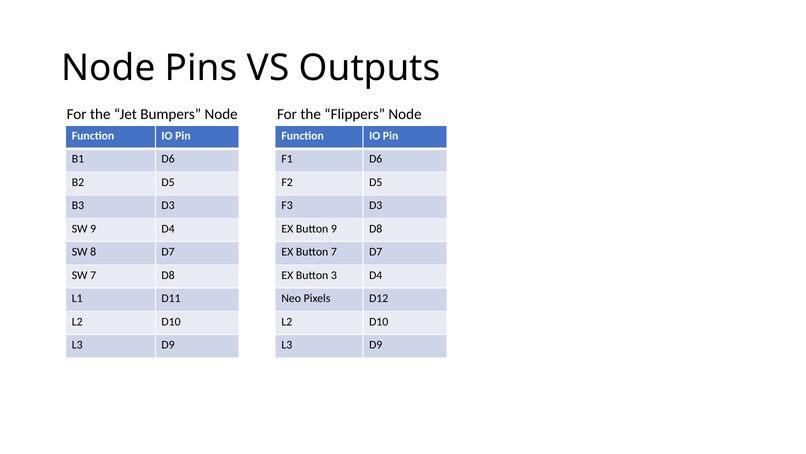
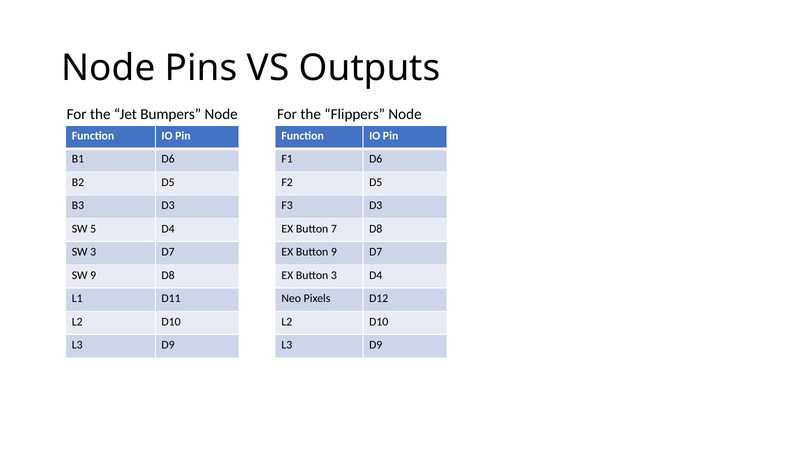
SW 9: 9 -> 5 (93, 228)
Button 9: 9 -> 7 (334, 228)
SW 8: 8 -> 3 (93, 252)
Button 7: 7 -> 9 (334, 252)
SW 7: 7 -> 9 (93, 275)
